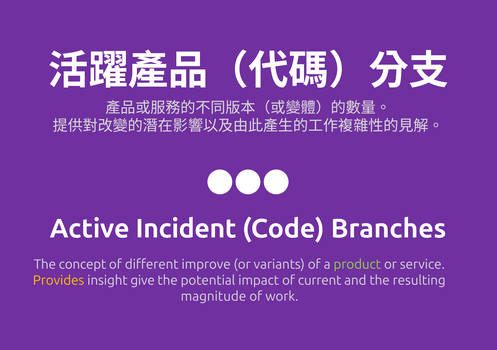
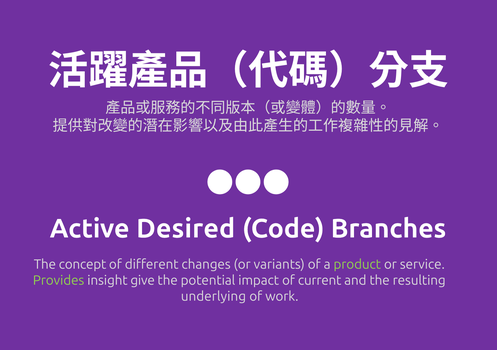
Incident: Incident -> Desired (186, 229)
improve: improve -> changes (206, 265)
Provides colour: yellow -> light green (59, 281)
magnitude: magnitude -> underlying (213, 297)
